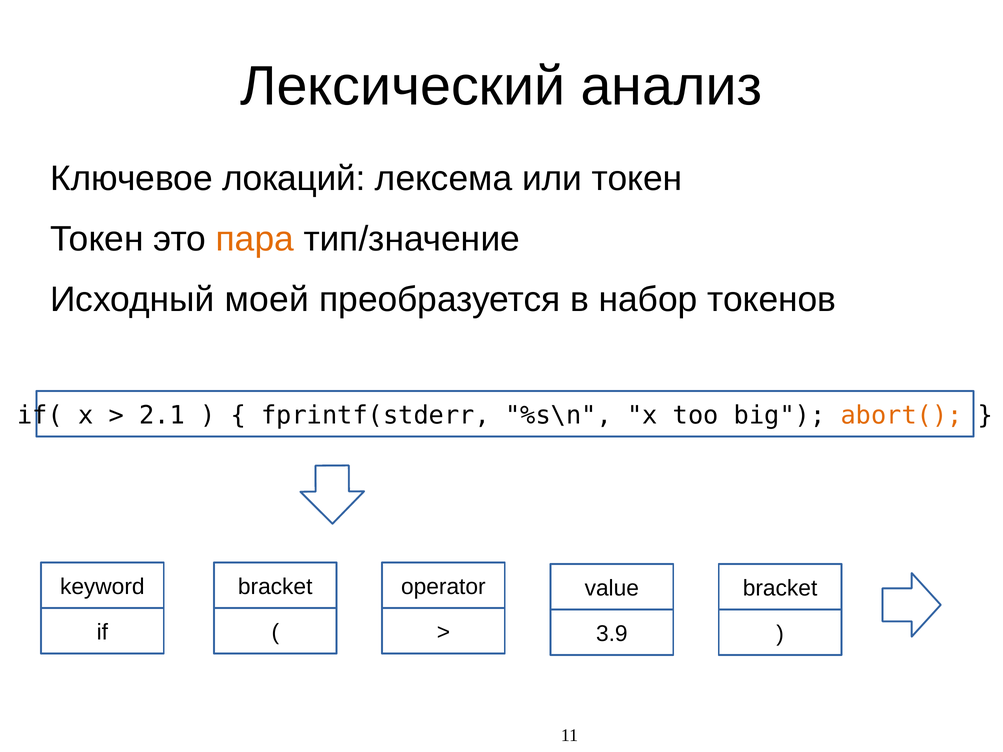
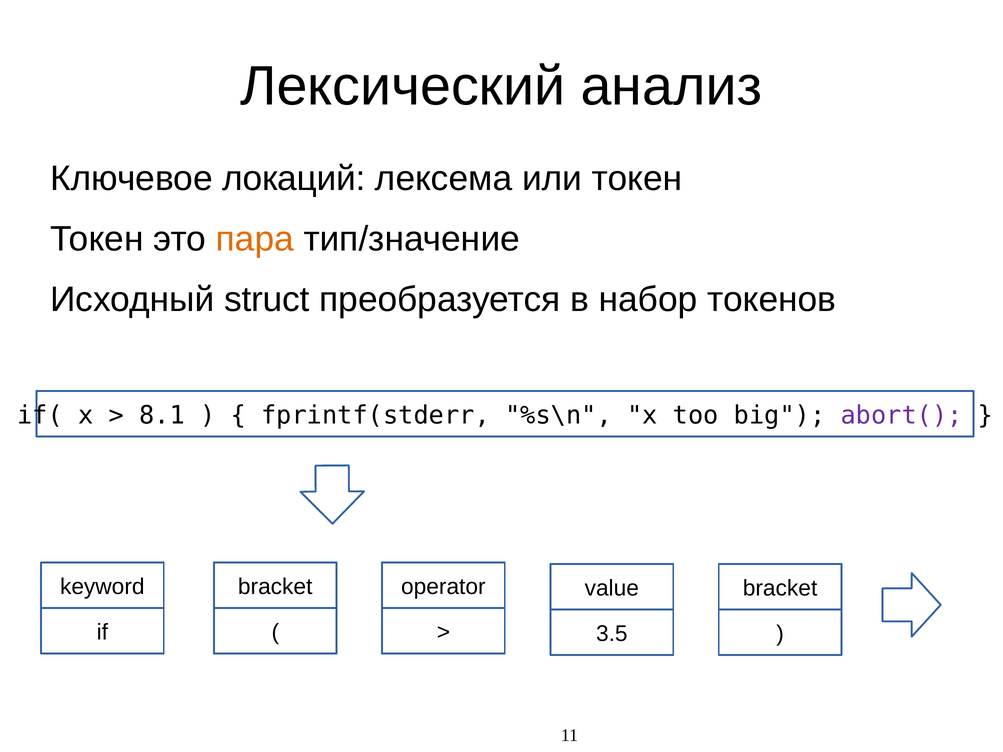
моей: моей -> struct (267, 300)
2.1: 2.1 -> 8.1 (162, 416)
abort( colour: orange -> purple (902, 416)
3.9: 3.9 -> 3.5 (612, 634)
